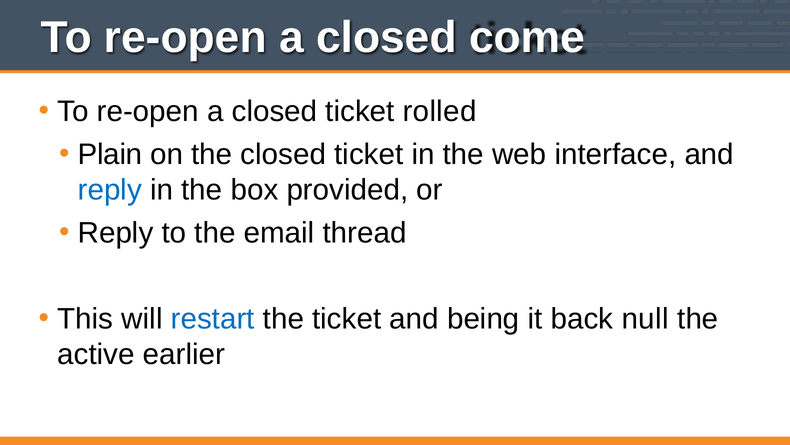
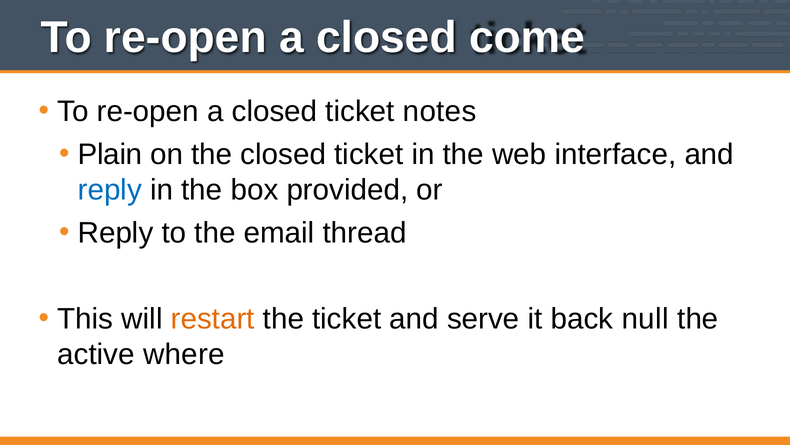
rolled: rolled -> notes (440, 111)
restart colour: blue -> orange (213, 319)
being: being -> serve (483, 319)
earlier: earlier -> where (184, 354)
